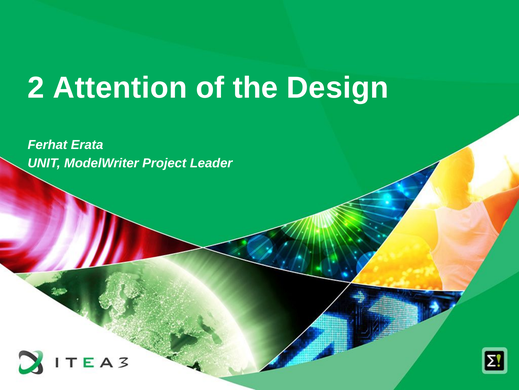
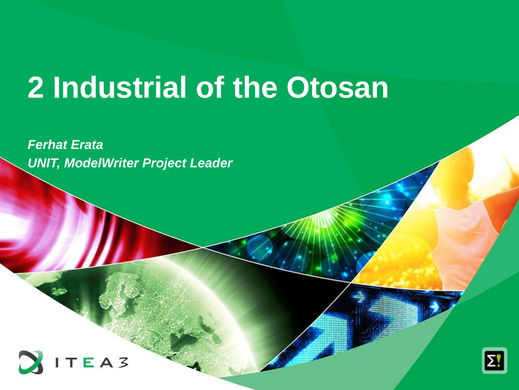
Attention: Attention -> Industrial (120, 88)
Design: Design -> Otosan (338, 88)
